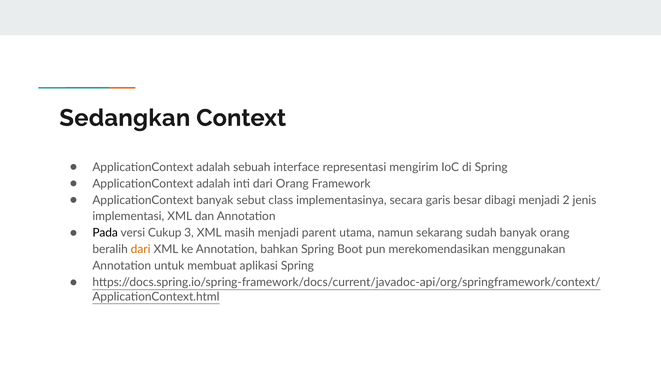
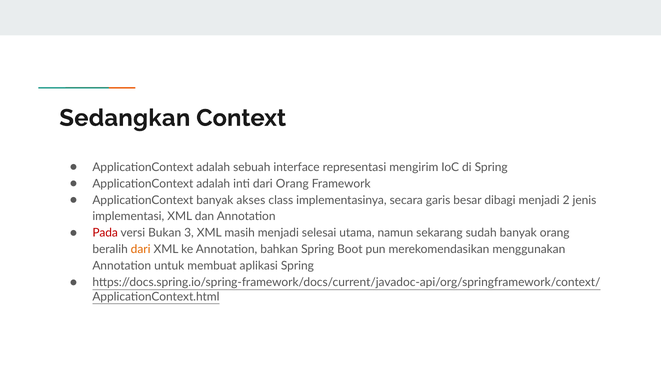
sebut: sebut -> akses (251, 200)
Pada colour: black -> red (105, 233)
Cukup: Cukup -> Bukan (165, 233)
parent: parent -> selesai (319, 233)
